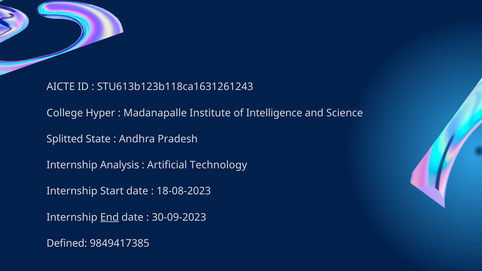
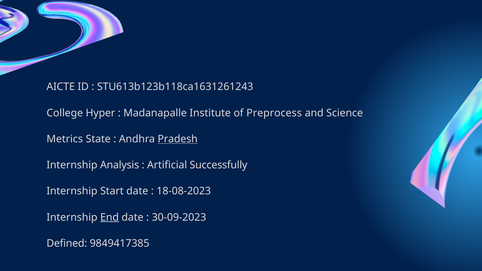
Intelligence: Intelligence -> Preprocess (274, 113)
Splitted: Splitted -> Metrics (65, 139)
Pradesh underline: none -> present (178, 139)
Technology: Technology -> Successfully (219, 165)
